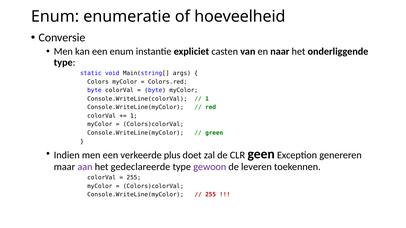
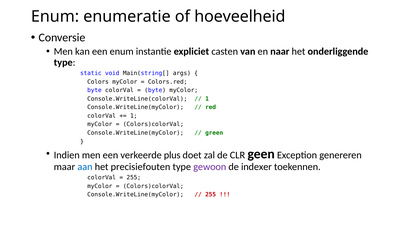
aan colour: purple -> blue (85, 167)
gedeclareerde: gedeclareerde -> precisiefouten (141, 167)
leveren: leveren -> indexer (256, 167)
